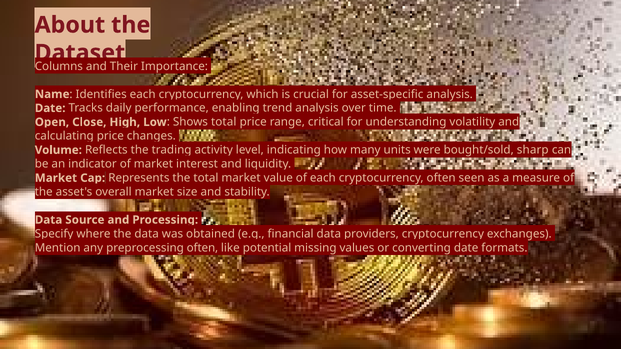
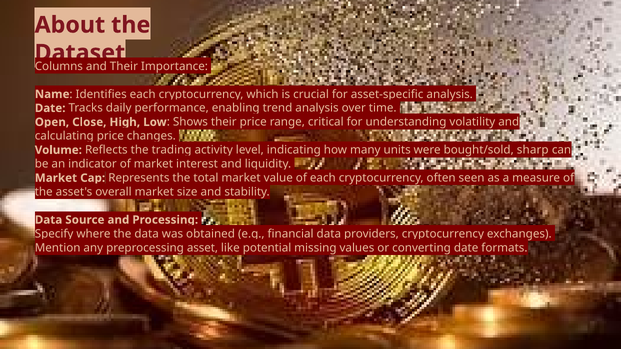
Shows total: total -> their (224, 122)
preprocessing often: often -> asset (202, 248)
